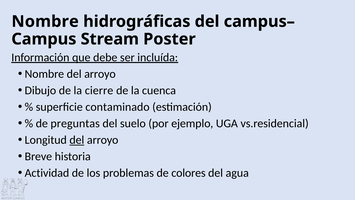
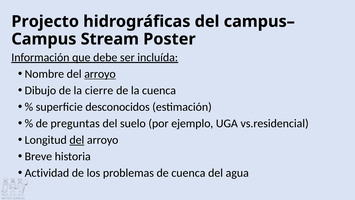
Nombre: Nombre -> Projecto (45, 21)
arroyo underline: none -> present (100, 74)
contaminado: contaminado -> desconocidos (118, 107)
de colores: colores -> cuenca (188, 173)
